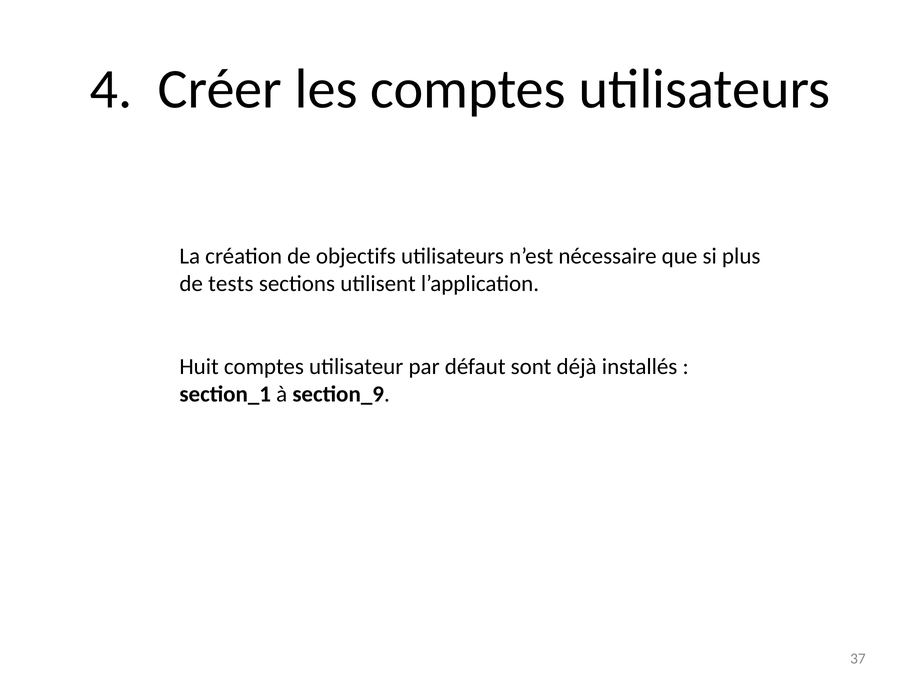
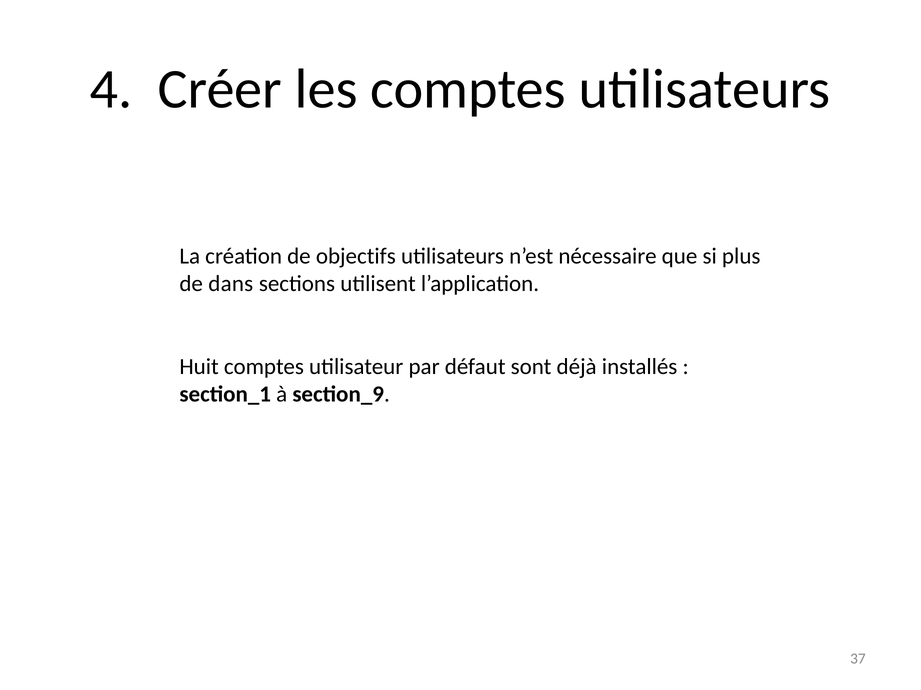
tests: tests -> dans (231, 284)
